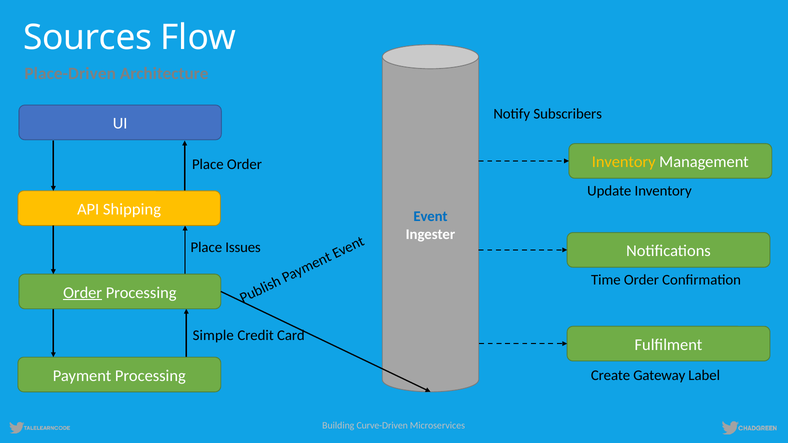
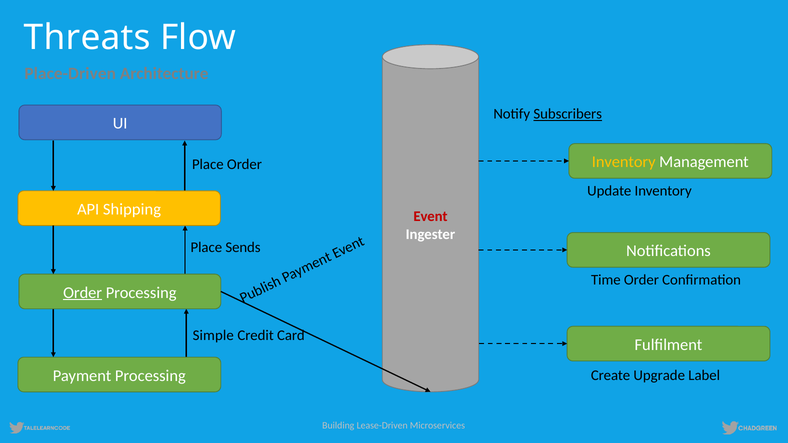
Sources: Sources -> Threats (87, 38)
Subscribers underline: none -> present (568, 114)
Event colour: blue -> red (431, 217)
Issues: Issues -> Sends (243, 248)
Gateway: Gateway -> Upgrade (659, 375)
Curve-Driven: Curve-Driven -> Lease-Driven (382, 426)
